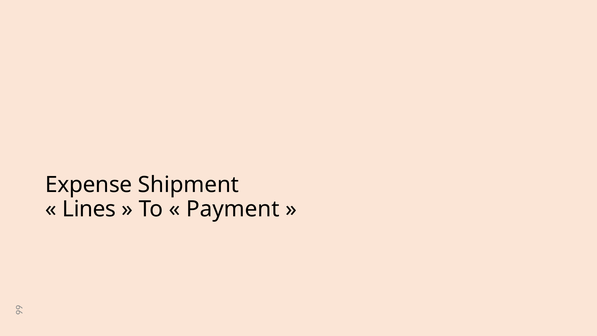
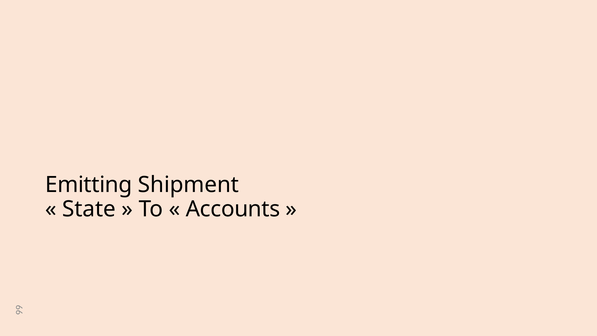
Expense: Expense -> Emitting (89, 185)
Lines: Lines -> State (89, 209)
Payment: Payment -> Accounts (233, 209)
